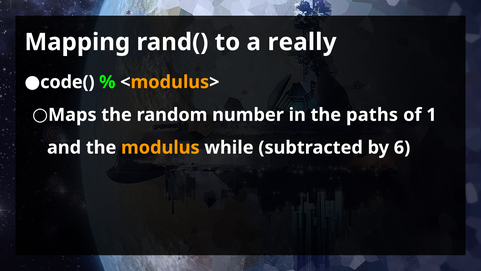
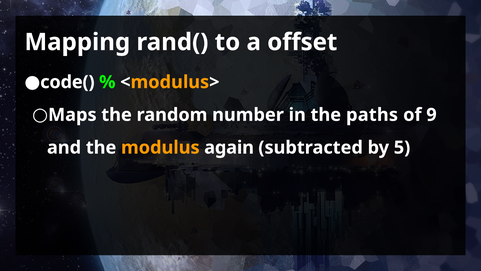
really: really -> offset (302, 42)
1: 1 -> 9 (431, 115)
while: while -> again (229, 147)
6: 6 -> 5 (402, 147)
